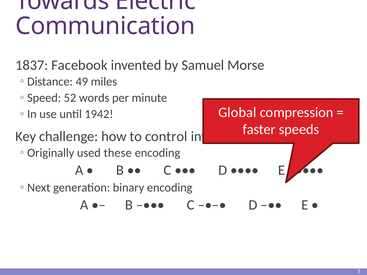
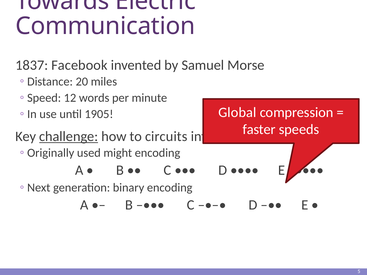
49: 49 -> 20 (82, 82)
52: 52 -> 12 (70, 98)
1942: 1942 -> 1905 (99, 114)
challenge underline: none -> present (69, 137)
control: control -> circuits (166, 137)
these: these -> might (118, 153)
